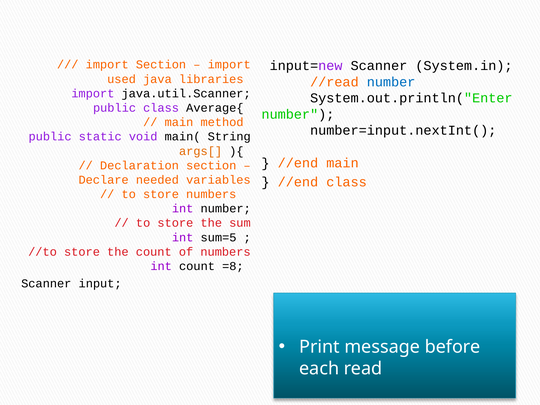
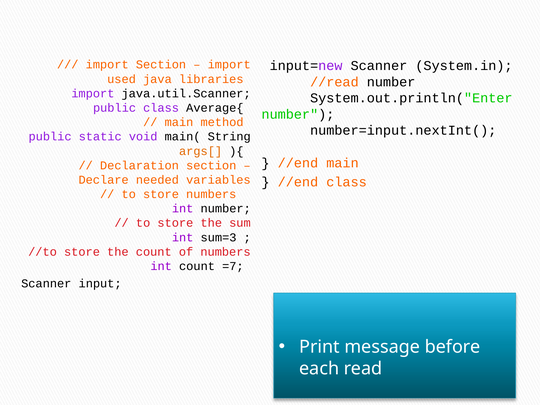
number colour: blue -> black (391, 82)
sum=5: sum=5 -> sum=3 (219, 237)
=8: =8 -> =7 (233, 266)
